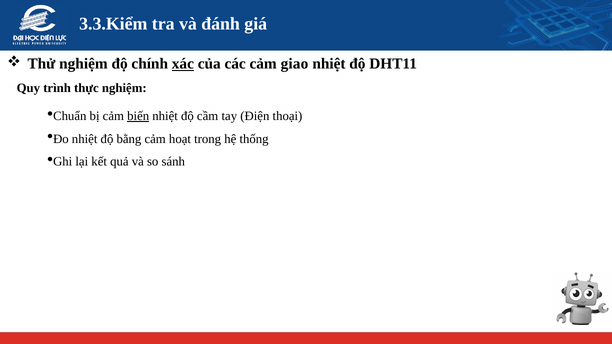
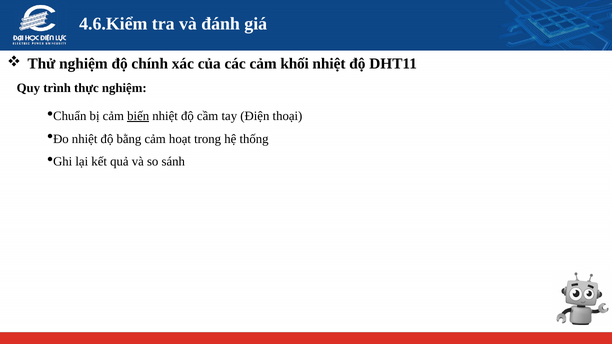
3.3.Kiểm: 3.3.Kiểm -> 4.6.Kiểm (113, 24)
xác underline: present -> none (183, 64)
giao: giao -> khối (295, 64)
